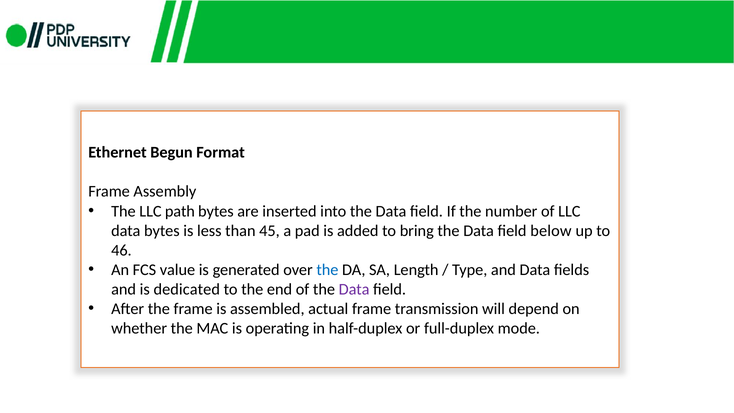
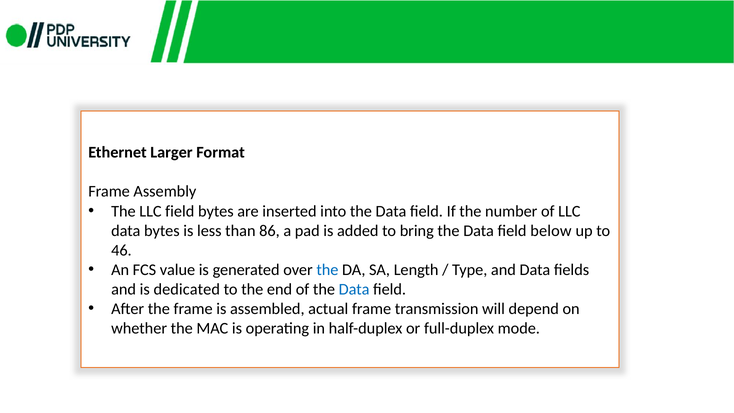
Begun: Begun -> Larger (172, 152)
LLC path: path -> field (180, 211)
45: 45 -> 86 (269, 231)
Data colour: purple -> blue (354, 289)
